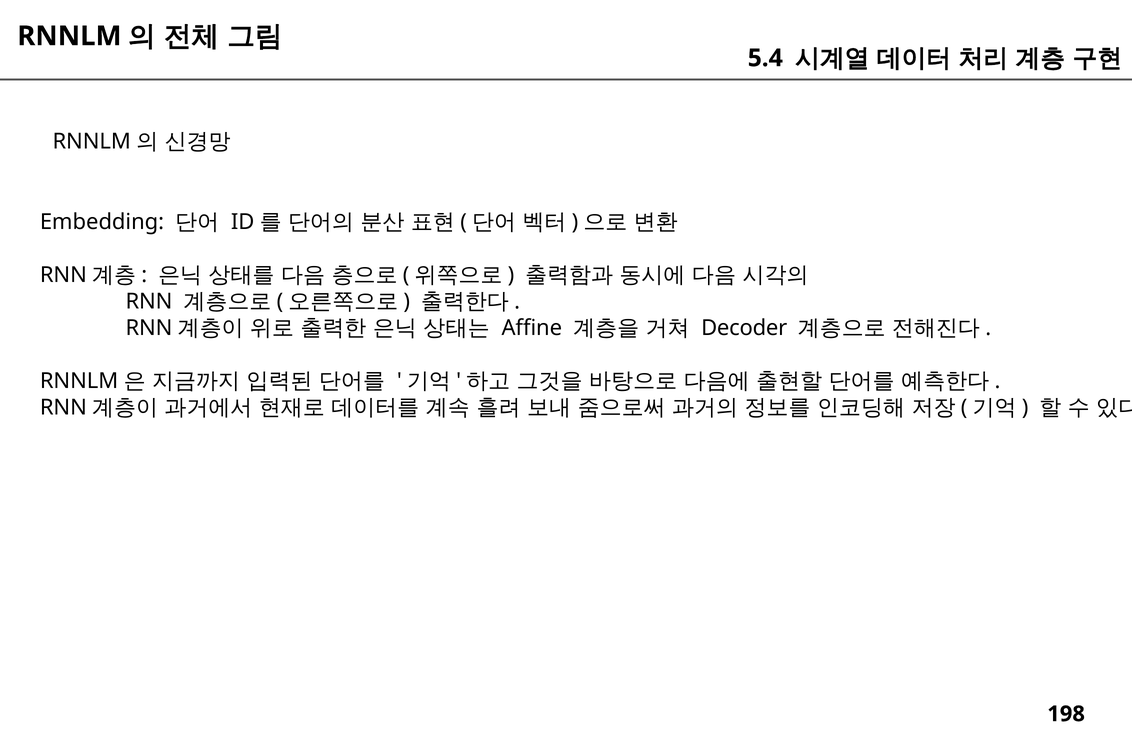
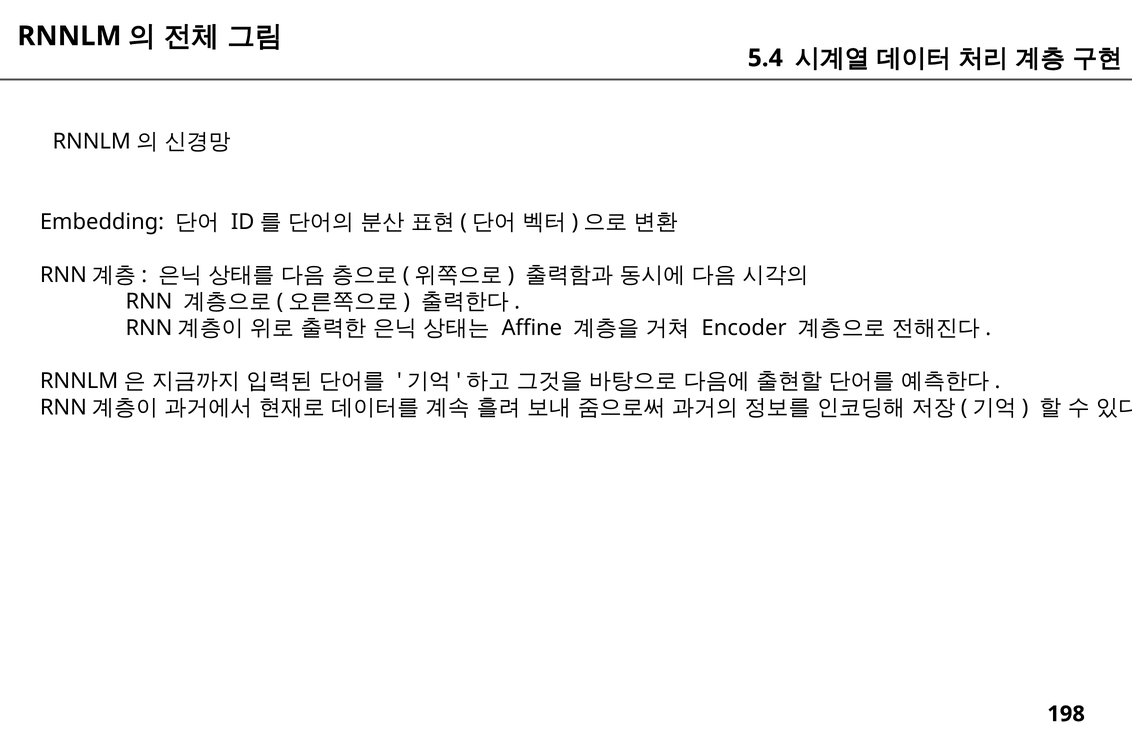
Decoder: Decoder -> Encoder (744, 328)
